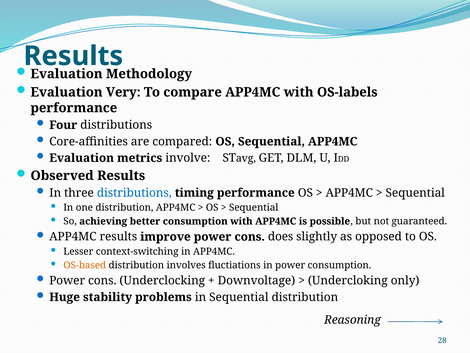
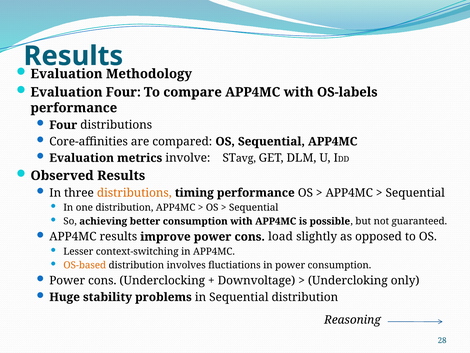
Evaluation Very: Very -> Four (123, 92)
distributions colour: blue -> orange (134, 193)
does: does -> load (281, 236)
